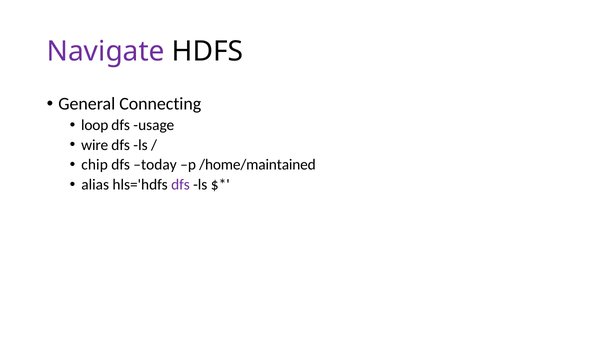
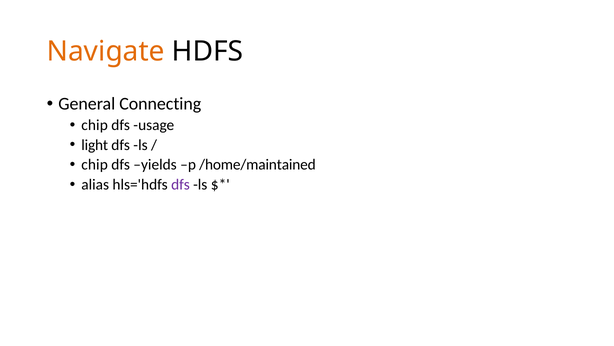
Navigate colour: purple -> orange (106, 52)
loop: loop -> chip (95, 125)
wire: wire -> light (95, 145)
today: today -> yields (155, 164)
